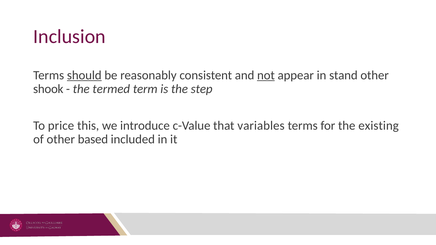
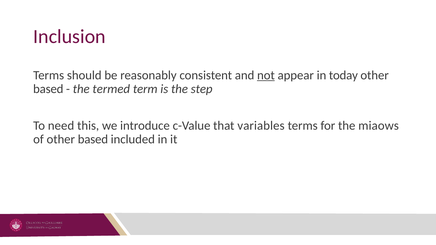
should underline: present -> none (84, 75)
stand: stand -> today (343, 75)
shook: shook -> based (48, 89)
price: price -> need (61, 126)
existing: existing -> miaows (379, 126)
